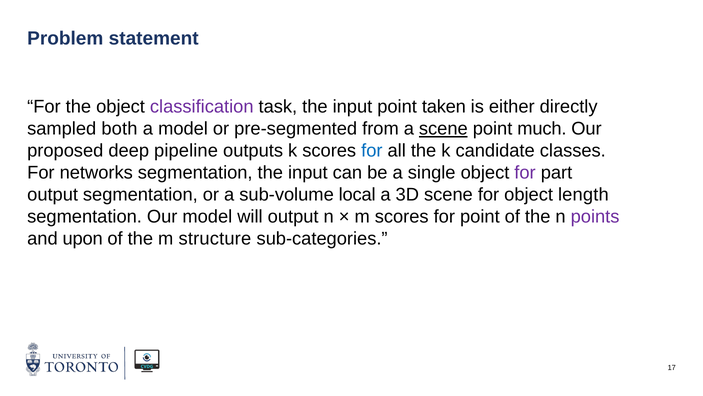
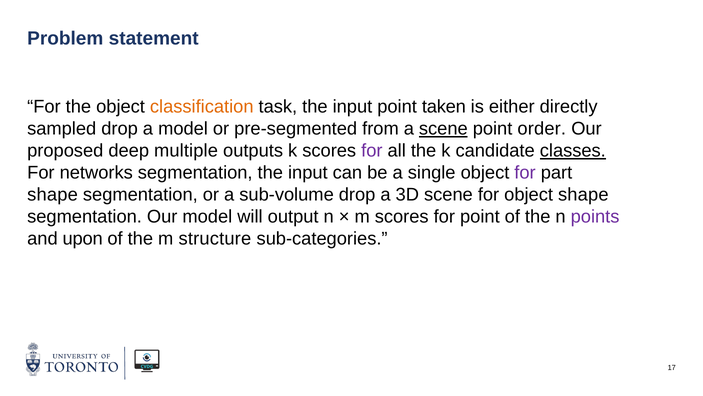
classification colour: purple -> orange (202, 107)
sampled both: both -> drop (120, 129)
much: much -> order (542, 129)
pipeline: pipeline -> multiple (186, 151)
for colour: blue -> purple (372, 151)
classes underline: none -> present (573, 151)
output: output -> shape (53, 195)
sub-volume local: local -> drop (357, 195)
object length: length -> shape (583, 195)
